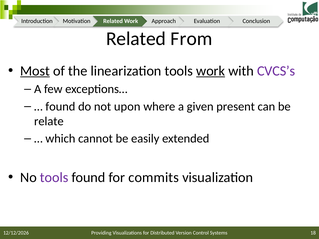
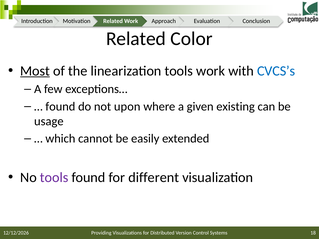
From: From -> Color (192, 39)
work underline: present -> none (211, 71)
CVCS’s colour: purple -> blue (276, 71)
present: present -> existing (236, 107)
relate: relate -> usage (49, 121)
commits: commits -> different (154, 178)
